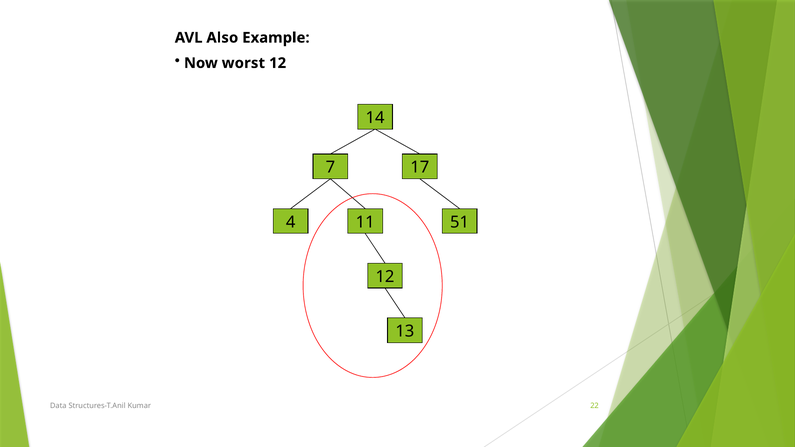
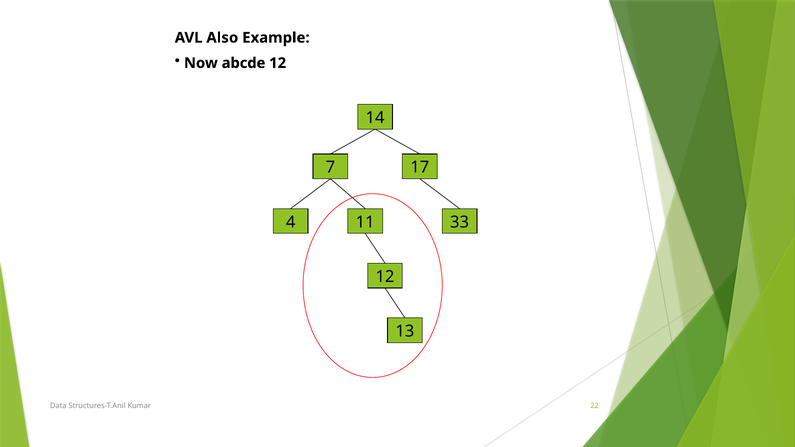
worst: worst -> abcde (244, 63)
51: 51 -> 33 (460, 222)
